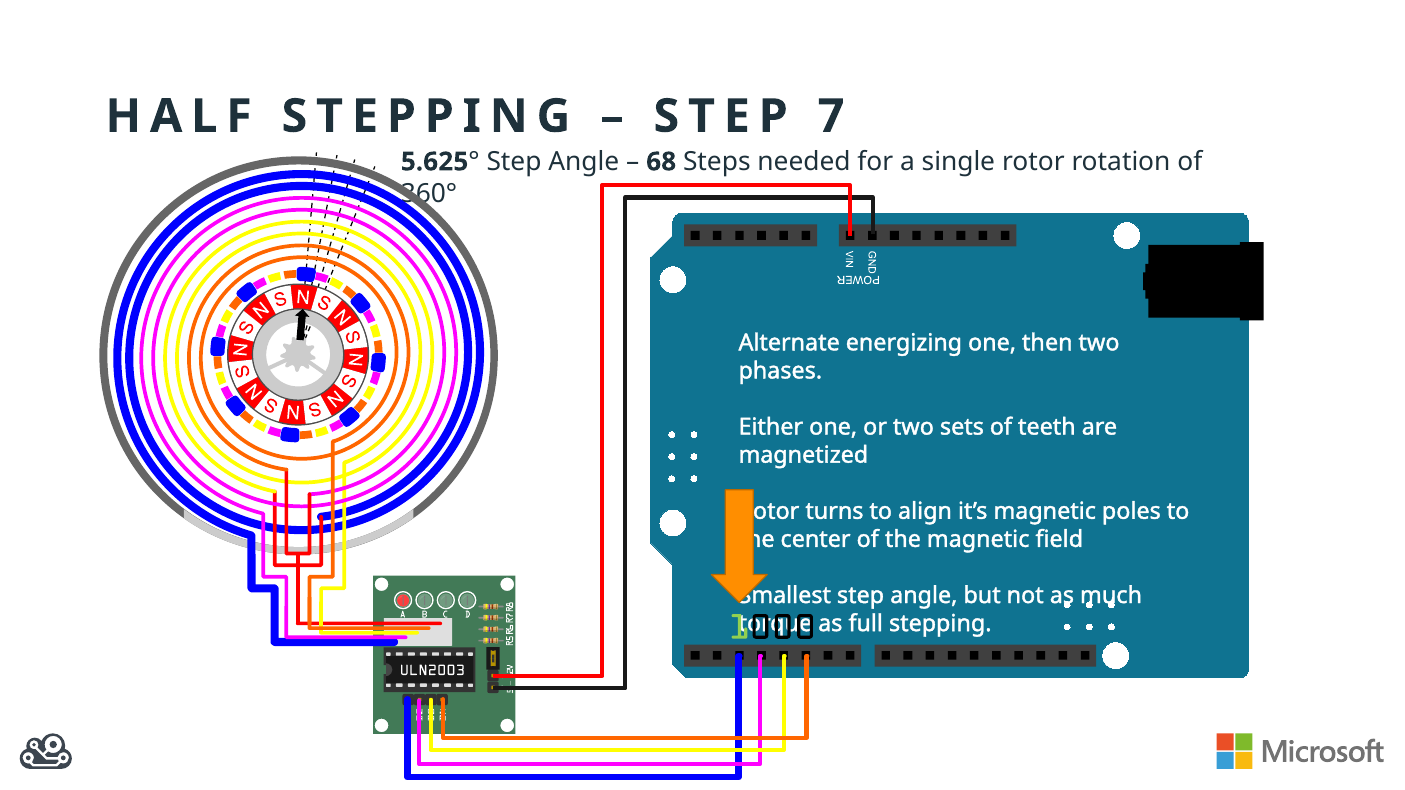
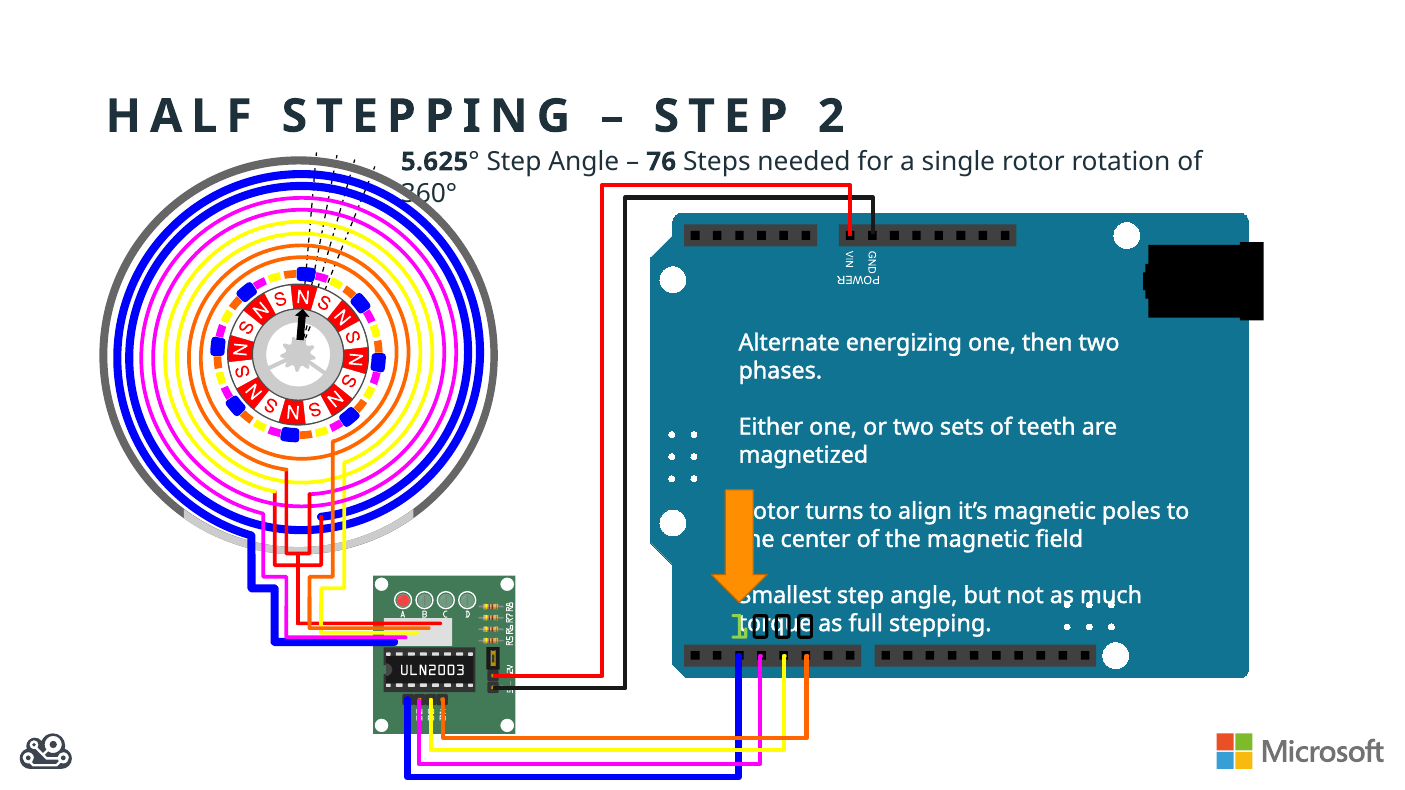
7: 7 -> 2 (831, 116)
68: 68 -> 76 (661, 162)
